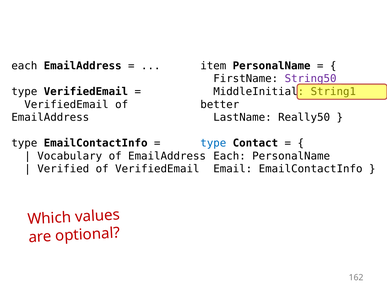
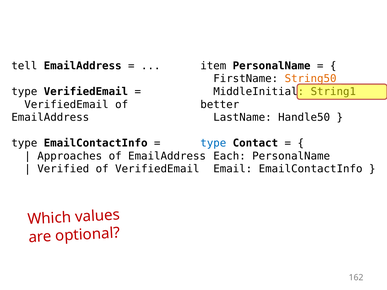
each: each -> tell (24, 66)
String50 colour: purple -> orange (311, 79)
Really50: Really50 -> Handle50 (304, 117)
Vocabulary: Vocabulary -> Approaches (70, 156)
